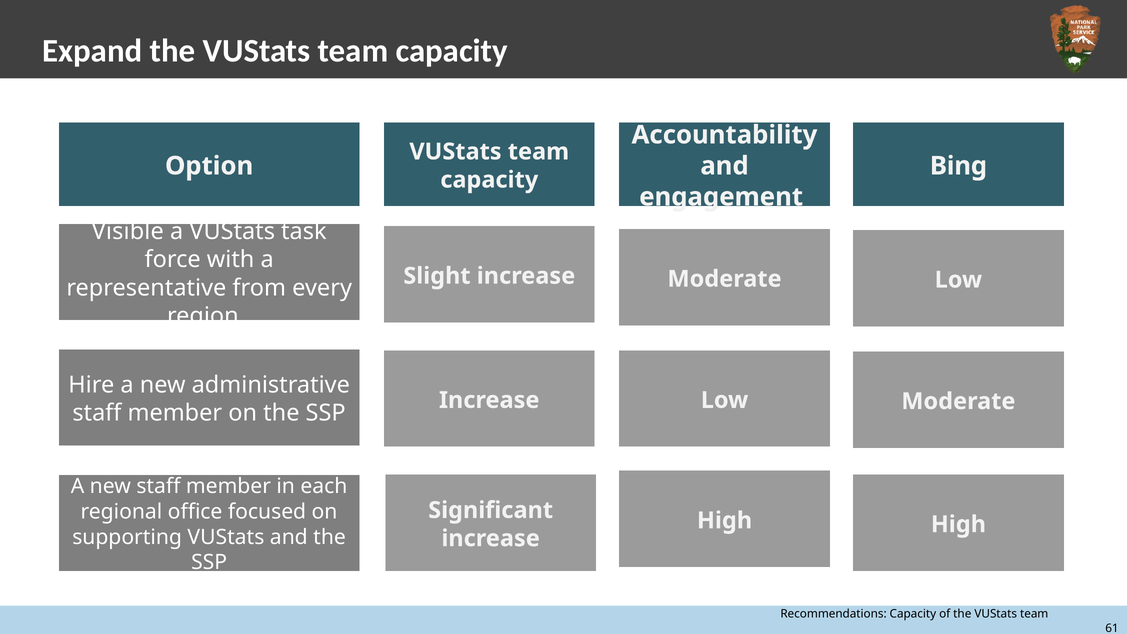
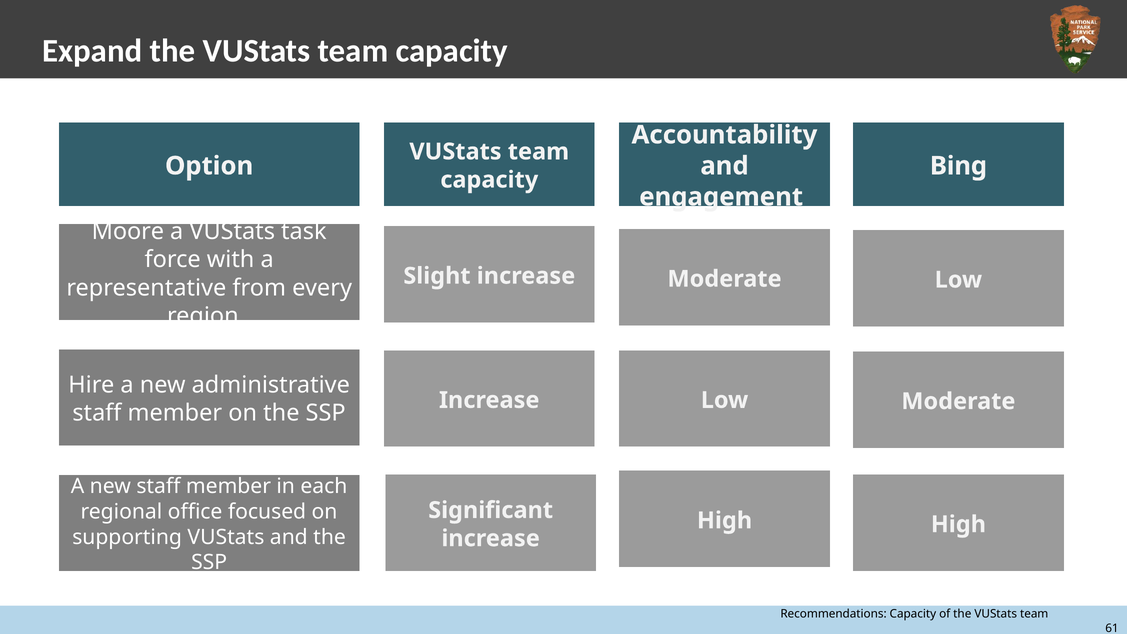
Visible: Visible -> Moore (128, 231)
